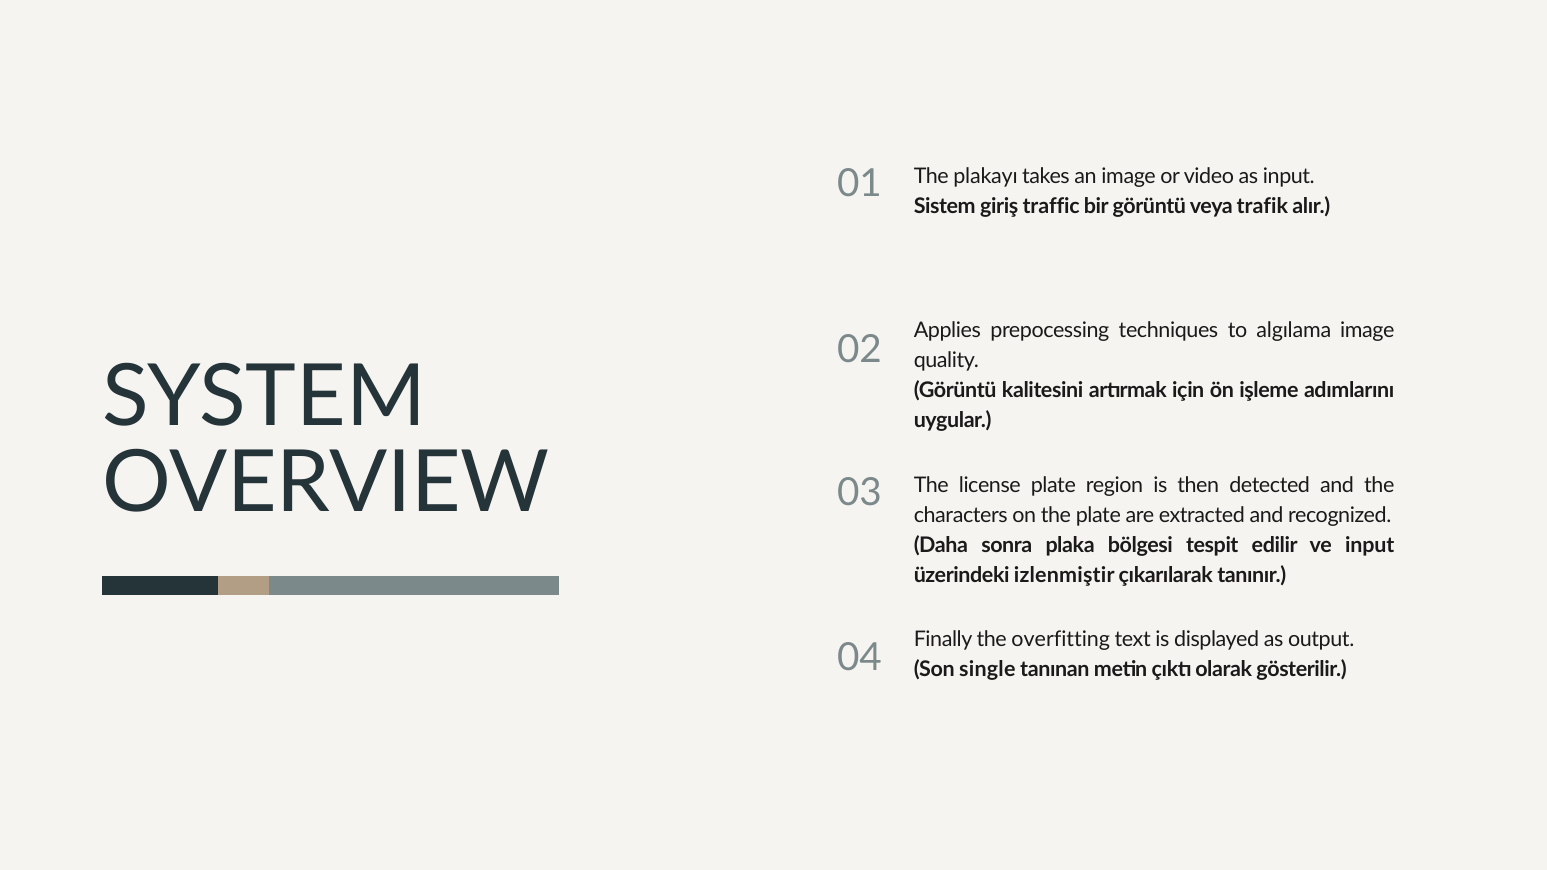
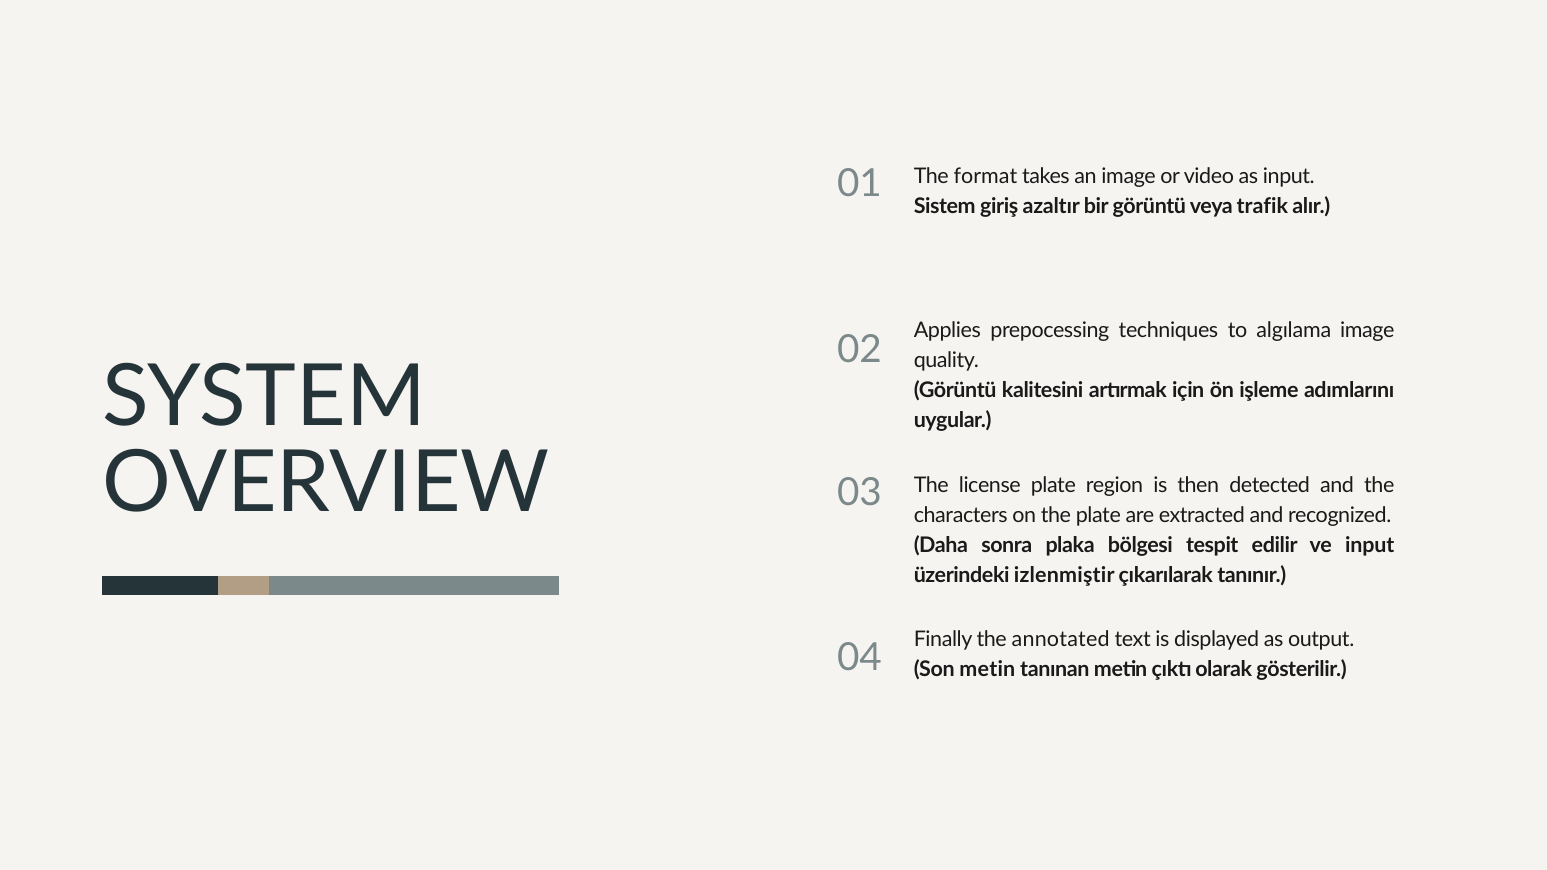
plakayı: plakayı -> format (985, 177)
traffic: traffic -> azaltır (1051, 207)
overfitting: overfitting -> annotated (1061, 639)
Son single: single -> metin (987, 669)
